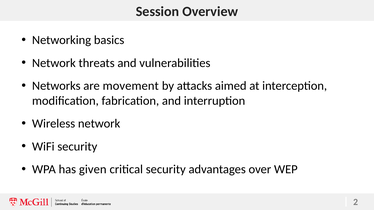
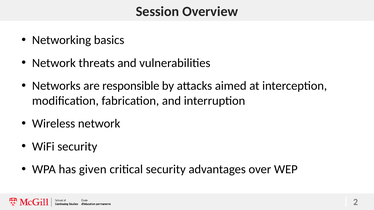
movement: movement -> responsible (131, 86)
